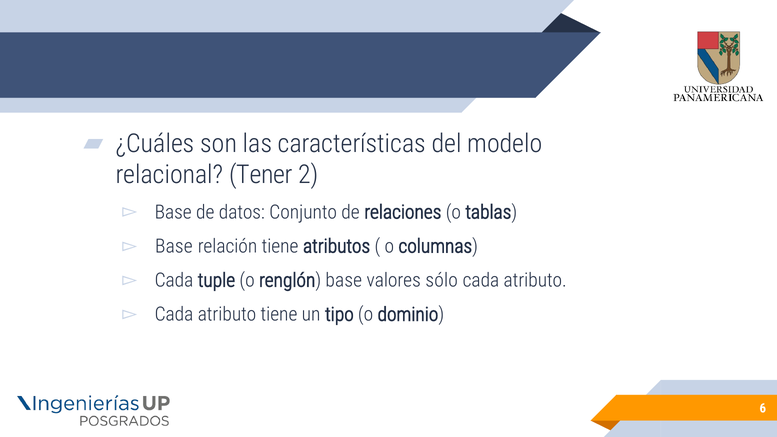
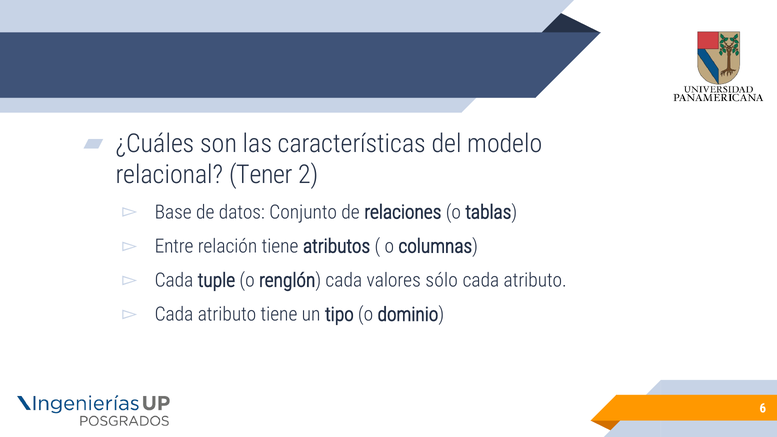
Base: Base -> Entre (174, 246)
renglón base: base -> cada (344, 280)
